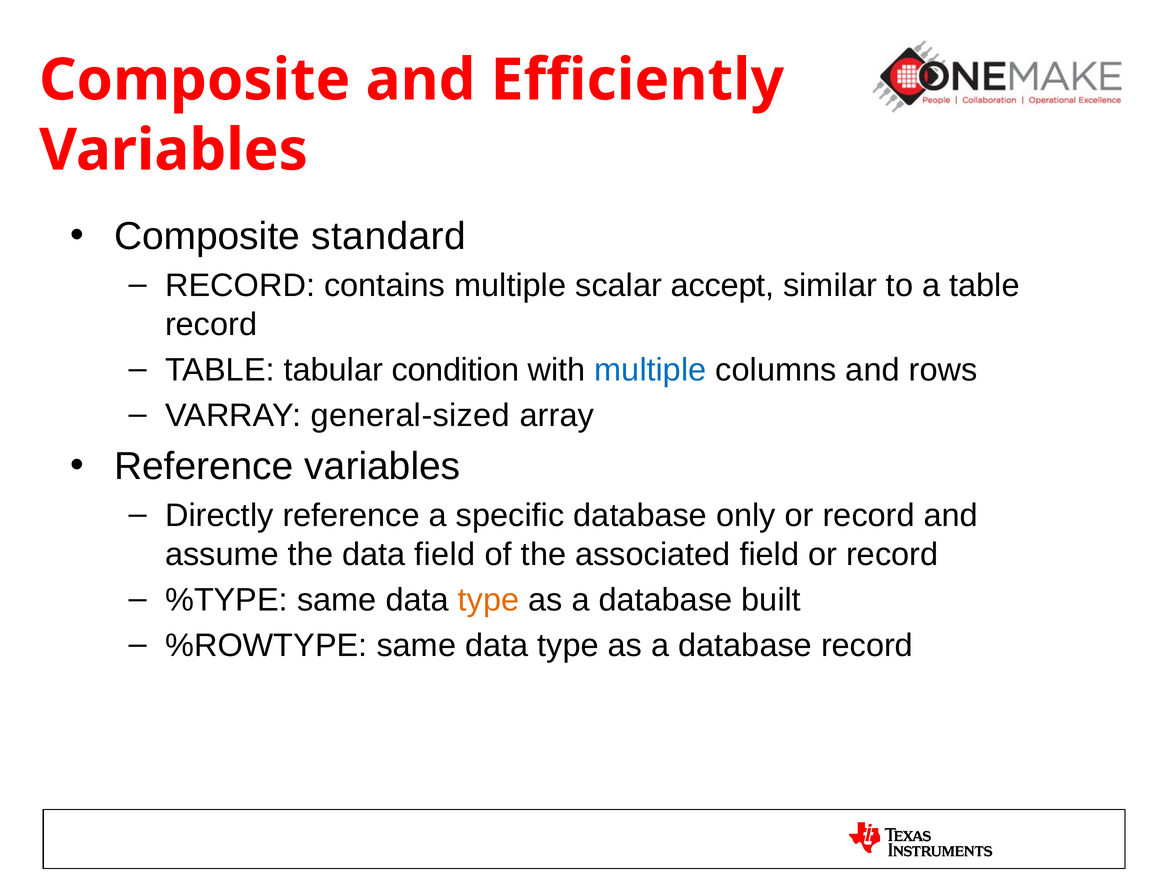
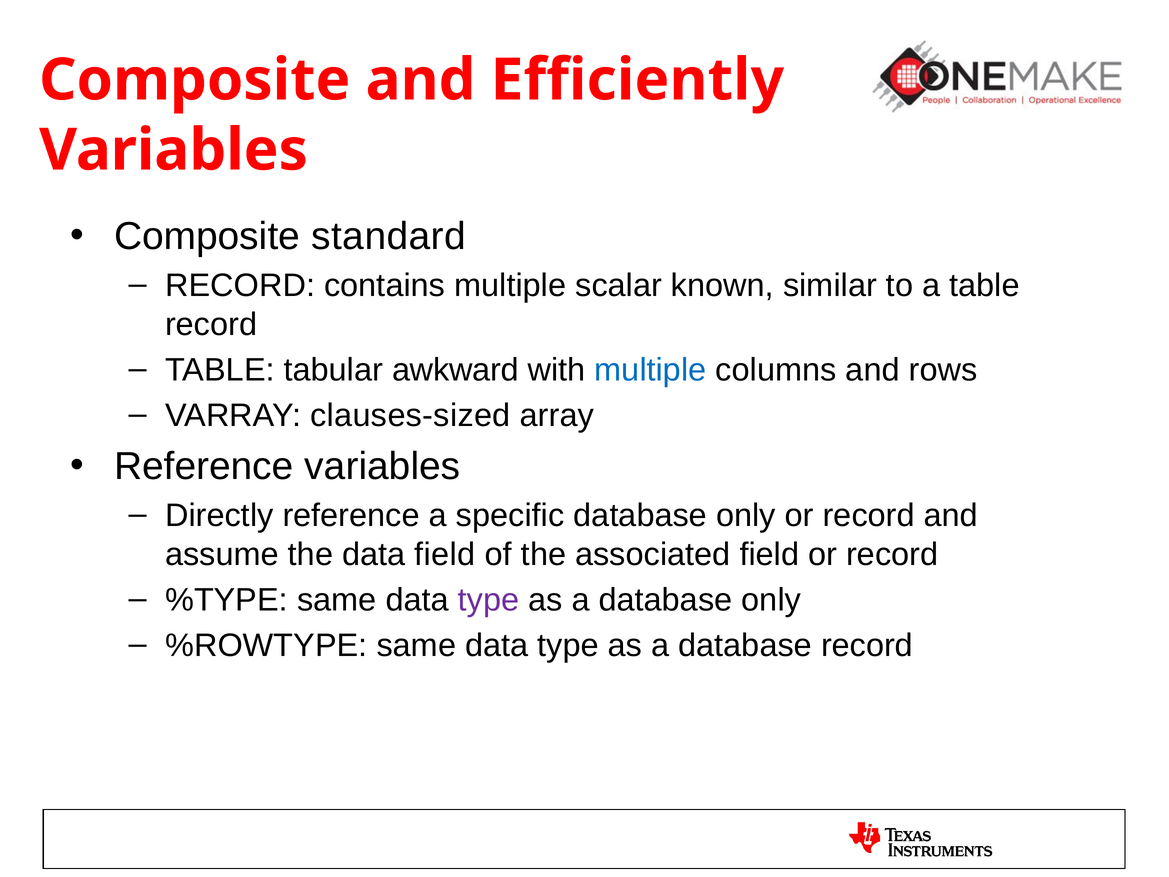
accept: accept -> known (722, 285)
condition: condition -> awkward (455, 370)
general-sized: general-sized -> clauses-sized (410, 415)
type colour: orange -> purple (488, 600)
a database built: built -> only (771, 600)
